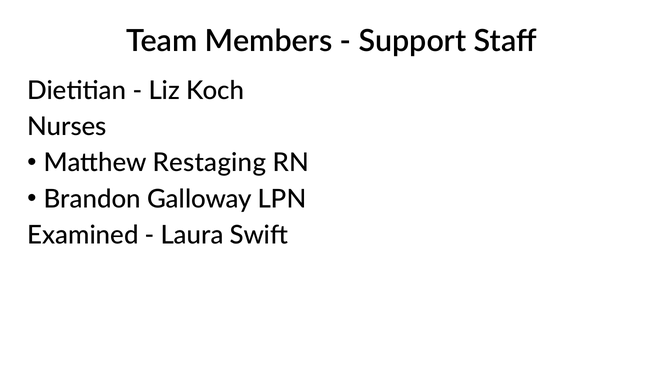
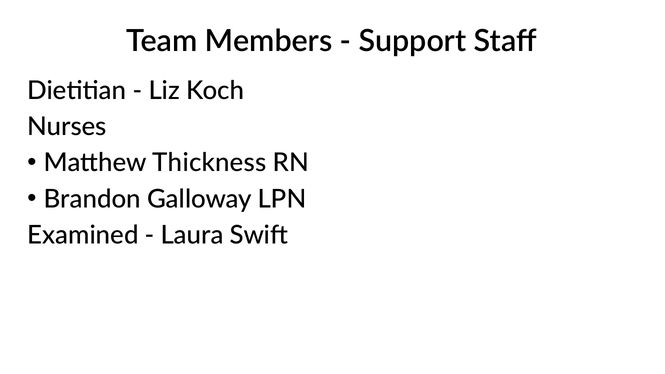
Restaging: Restaging -> Thickness (209, 163)
